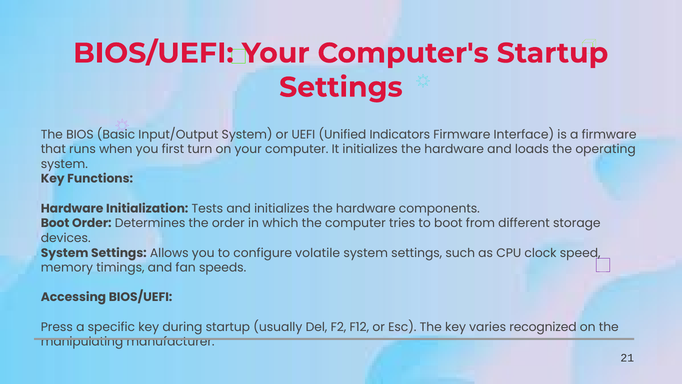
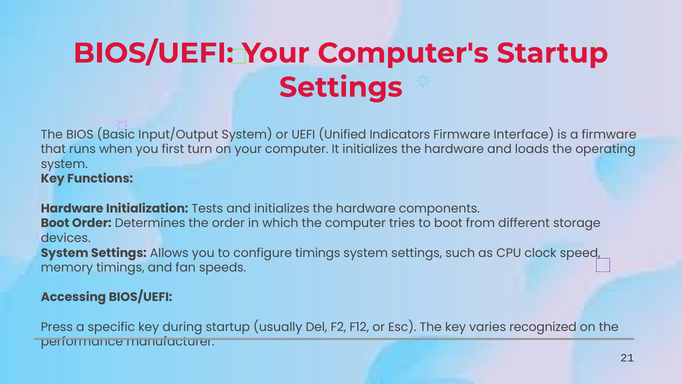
configure volatile: volatile -> timings (318, 253)
manipulating: manipulating -> performance (82, 341)
